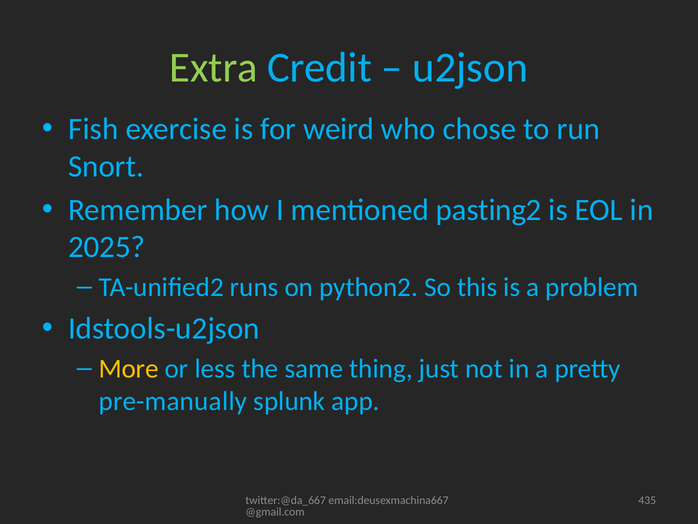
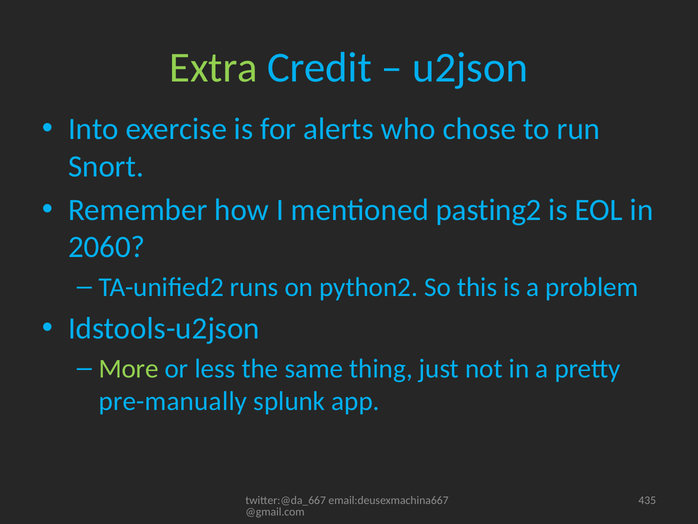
Fish: Fish -> Into (93, 129)
weird: weird -> alerts (339, 129)
2025: 2025 -> 2060 (107, 247)
More colour: yellow -> light green (129, 368)
